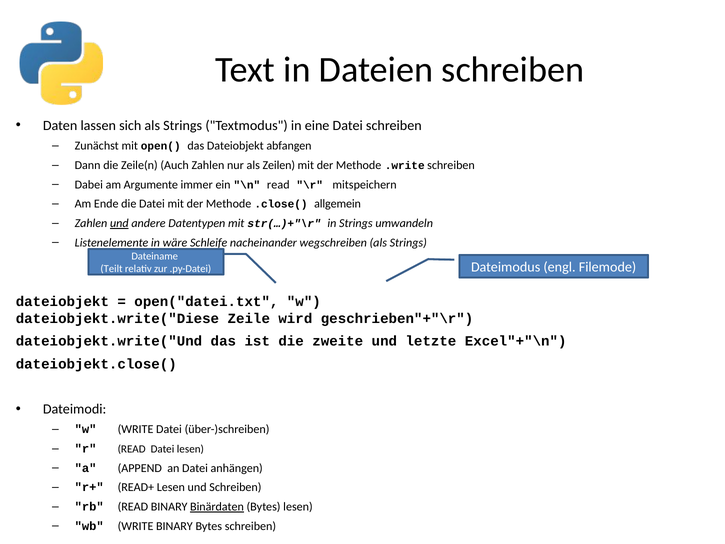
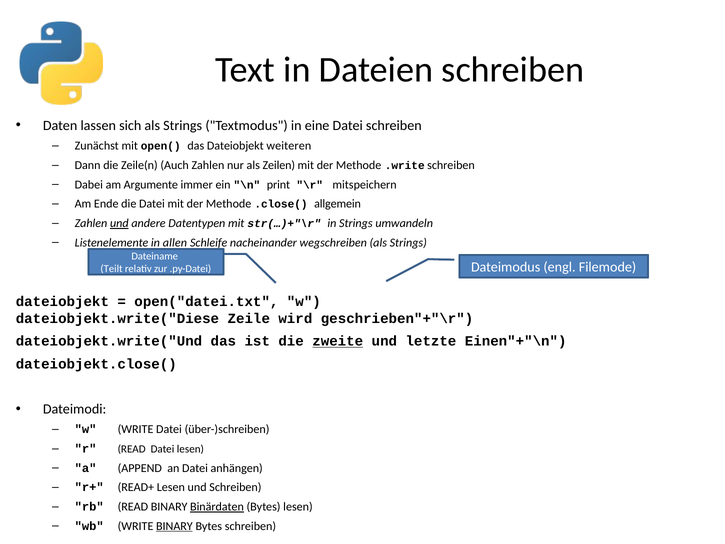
abfangen: abfangen -> weiteren (289, 146)
\n read: read -> print (278, 185)
wäre: wäre -> allen (175, 242)
zweite underline: none -> present (338, 341)
Excel"+"\n: Excel"+"\n -> Einen"+"\n (516, 341)
BINARY underline: none -> present (174, 526)
